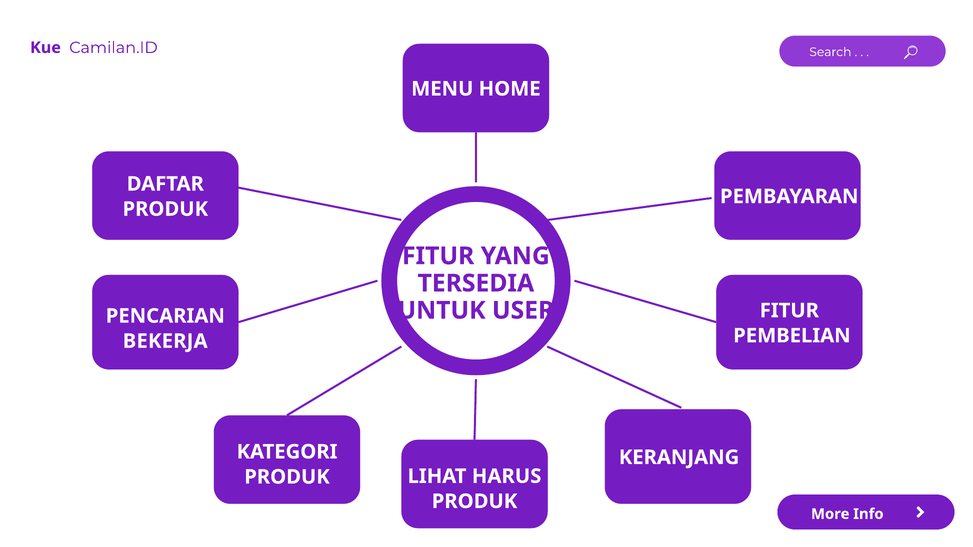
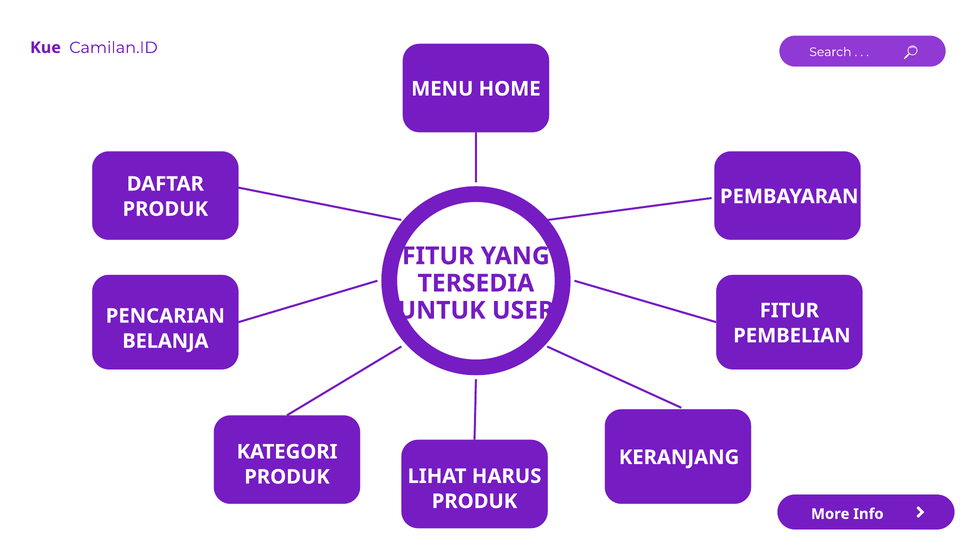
BEKERJA: BEKERJA -> BELANJA (165, 341)
